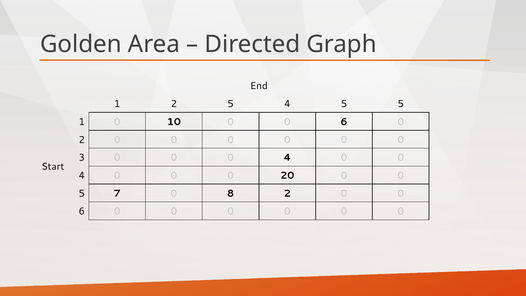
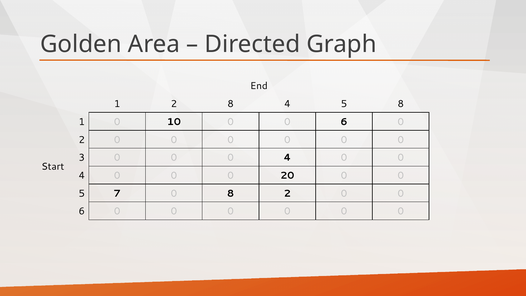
2 5: 5 -> 8 (231, 104)
5 5: 5 -> 8 (401, 104)
